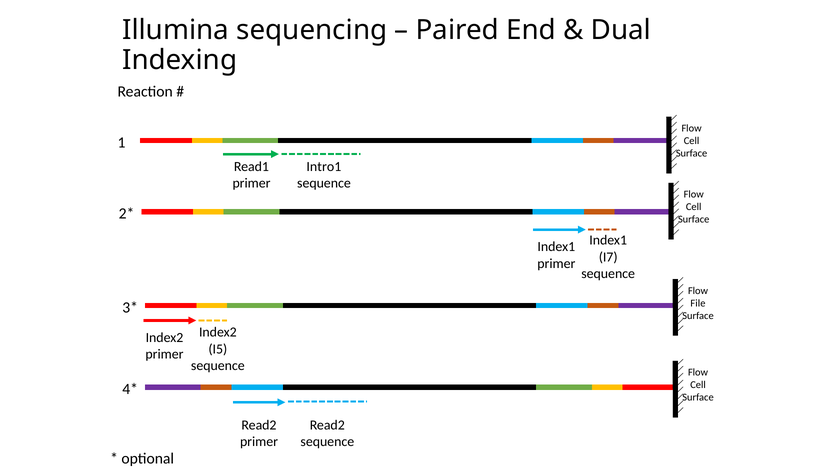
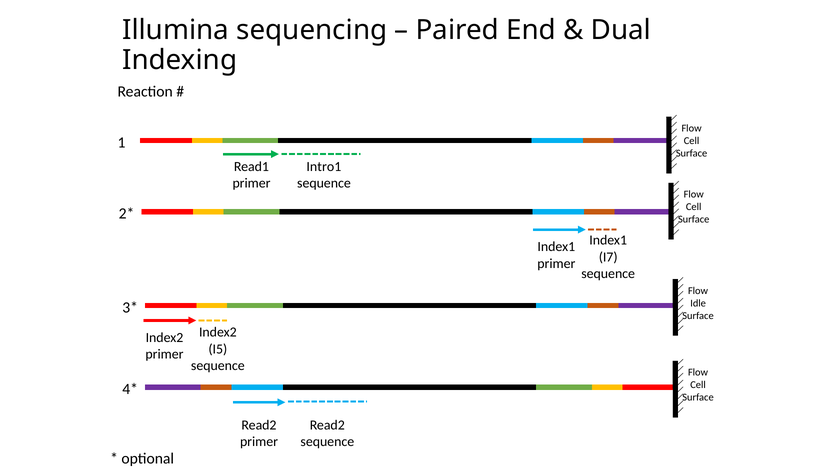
File: File -> Idle (698, 303)
